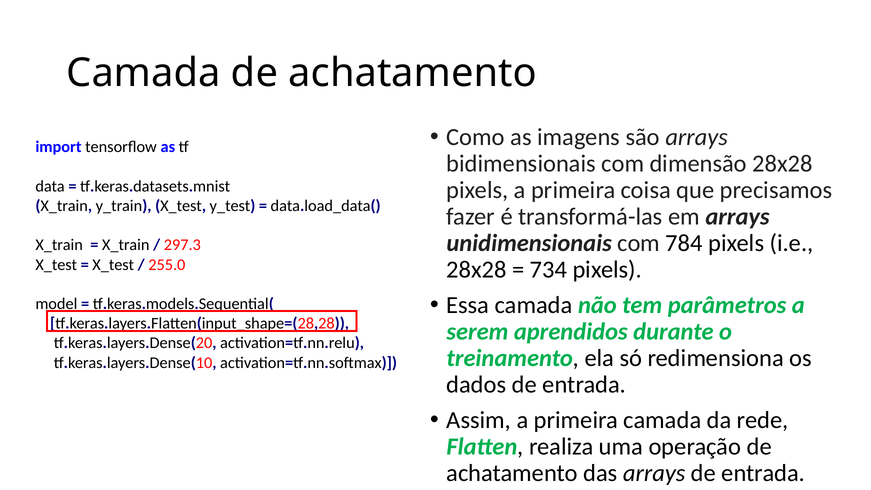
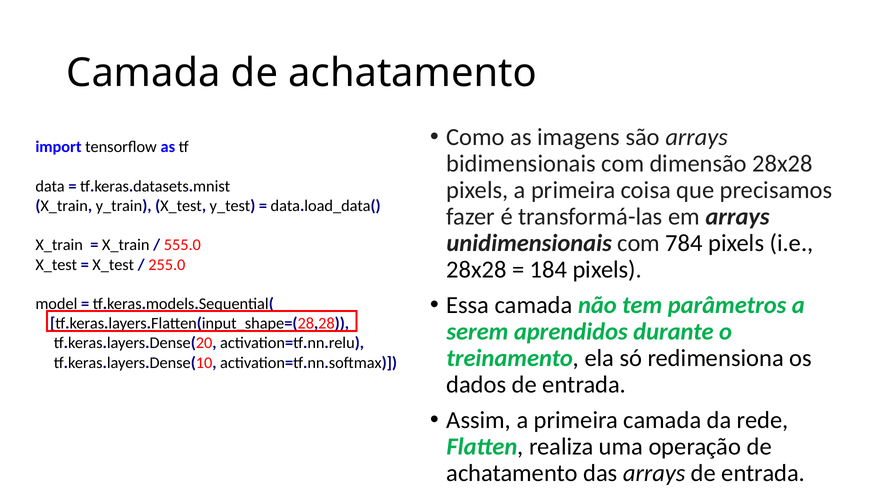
297.3: 297.3 -> 555.0 (182, 245)
734: 734 -> 184 (548, 270)
